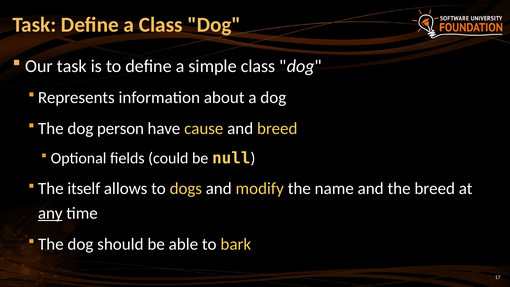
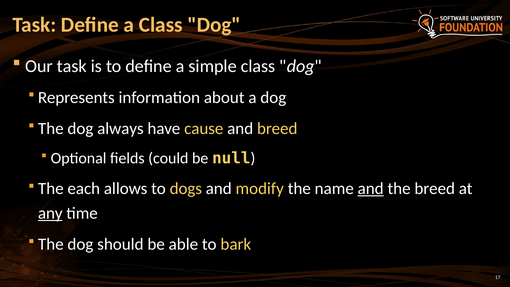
person: person -> always (120, 128)
itself: itself -> each (84, 189)
and underline: none -> present (371, 189)
